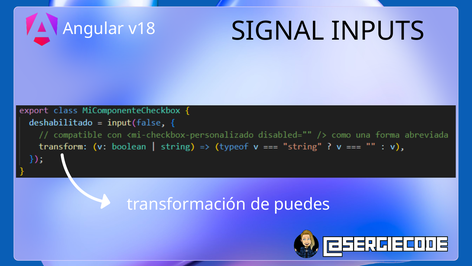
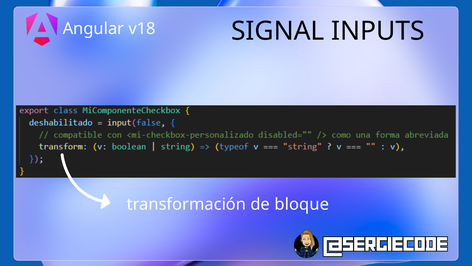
puedes: puedes -> bloque (302, 204)
